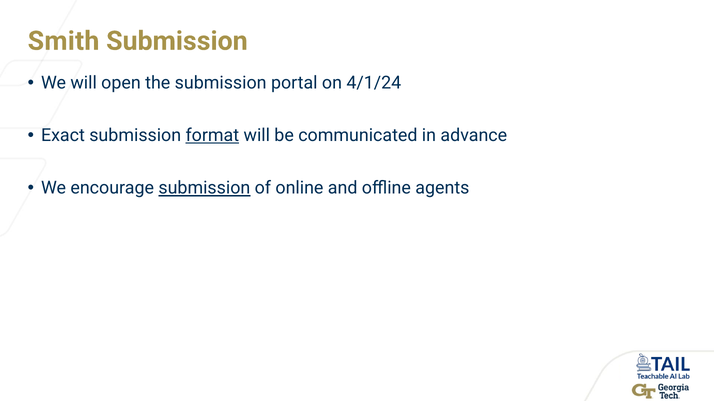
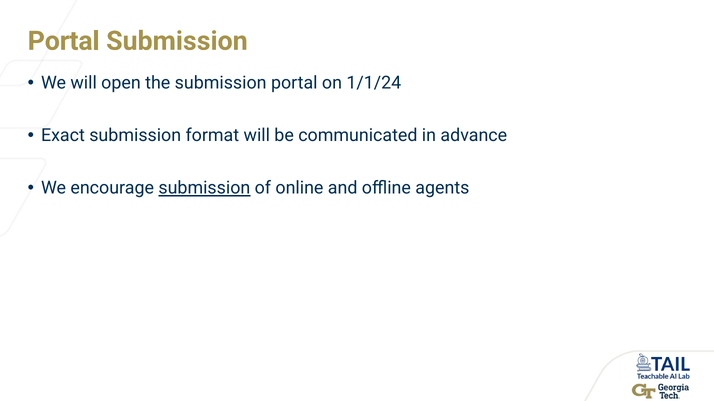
Smith: Smith -> Portal (64, 41)
4/1/24: 4/1/24 -> 1/1/24 (374, 83)
format underline: present -> none (212, 136)
